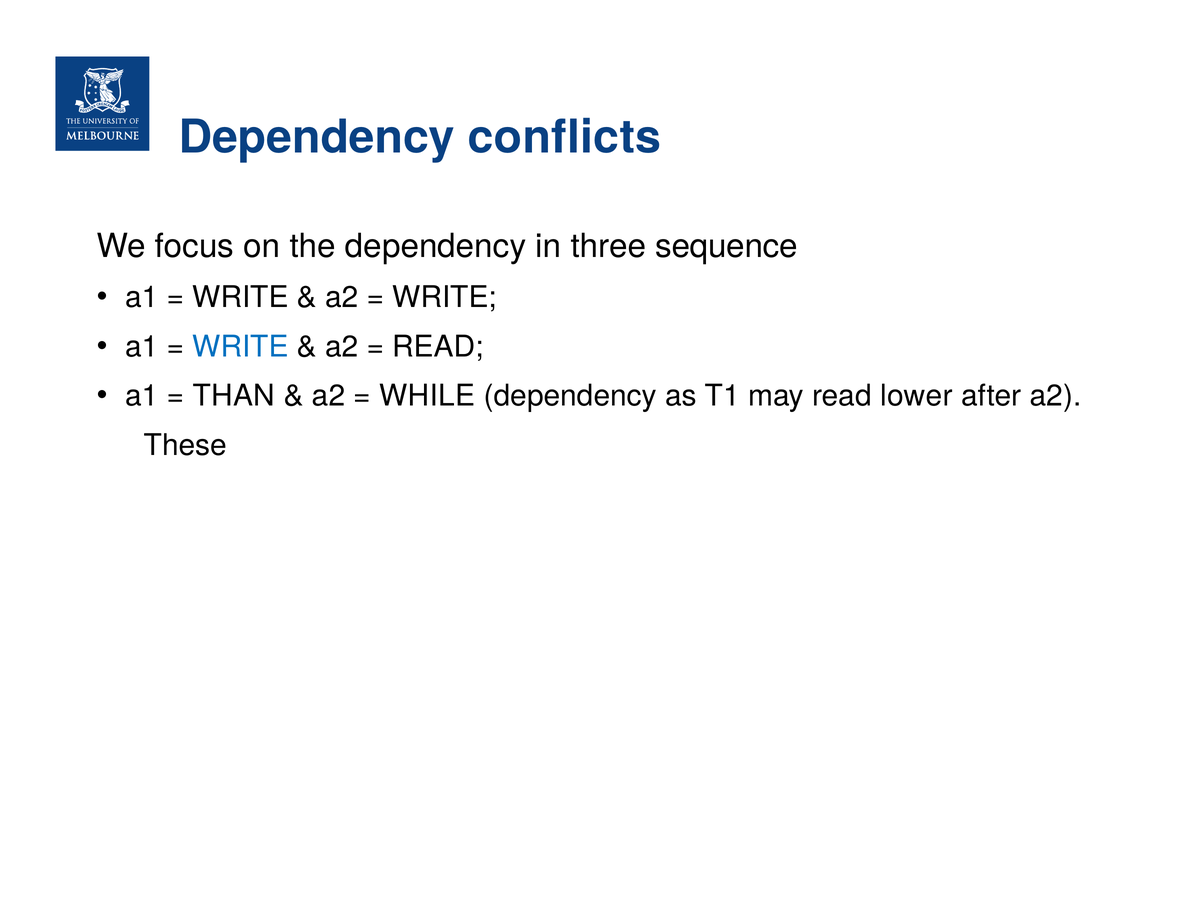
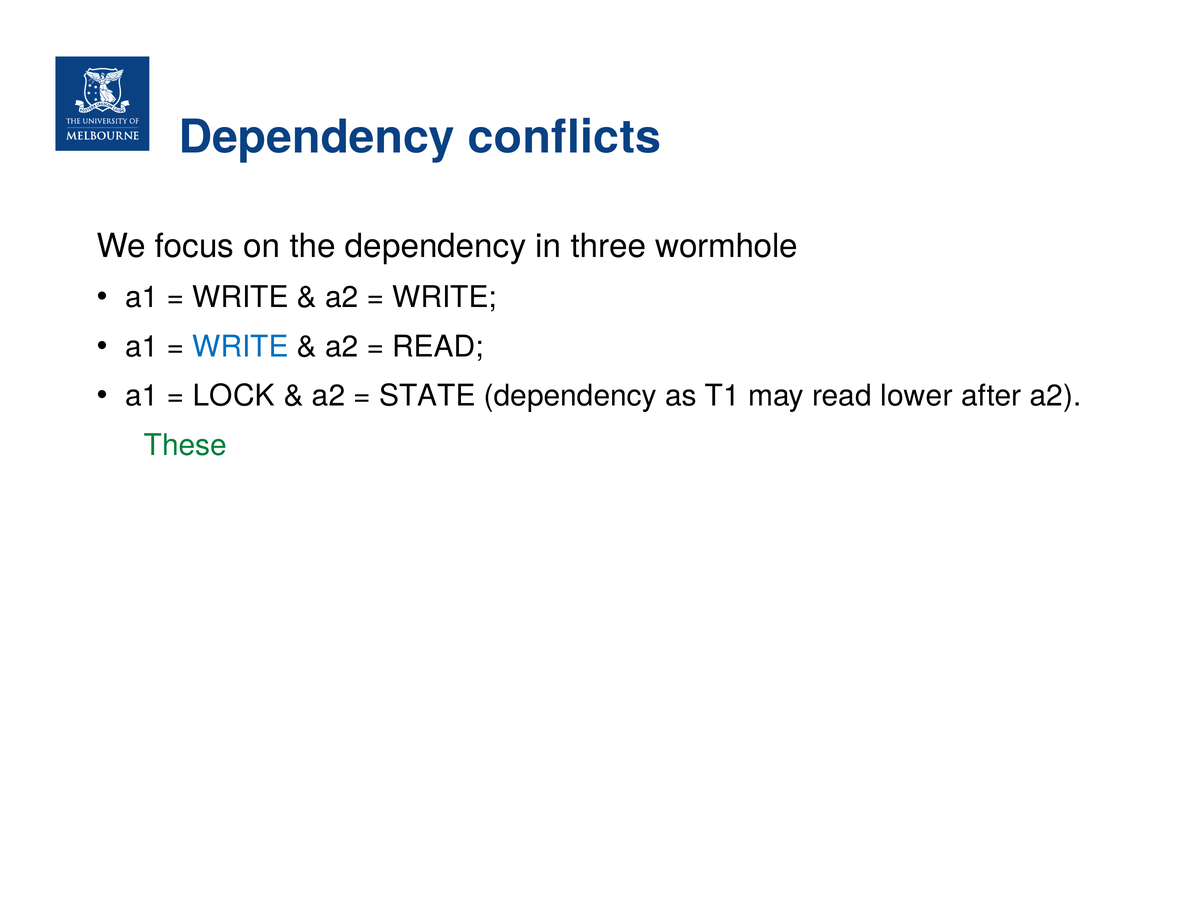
sequence: sequence -> wormhole (727, 246)
THAN: THAN -> LOCK (234, 396)
WHILE: WHILE -> STATE (427, 396)
These colour: black -> green (186, 445)
